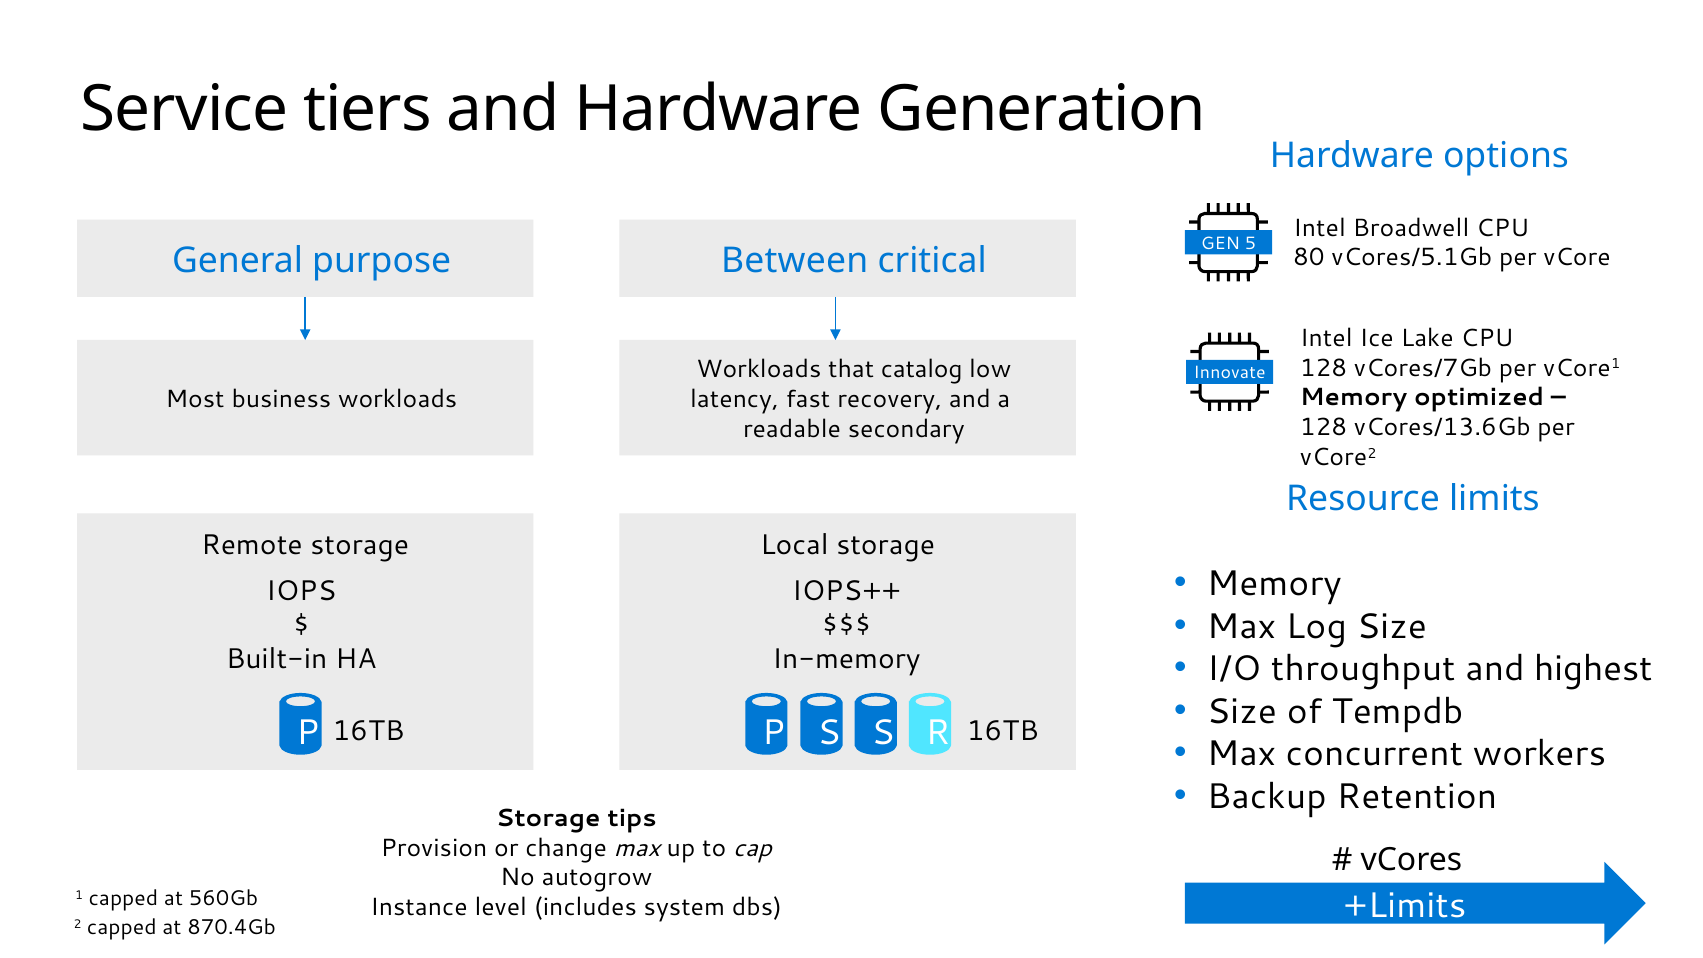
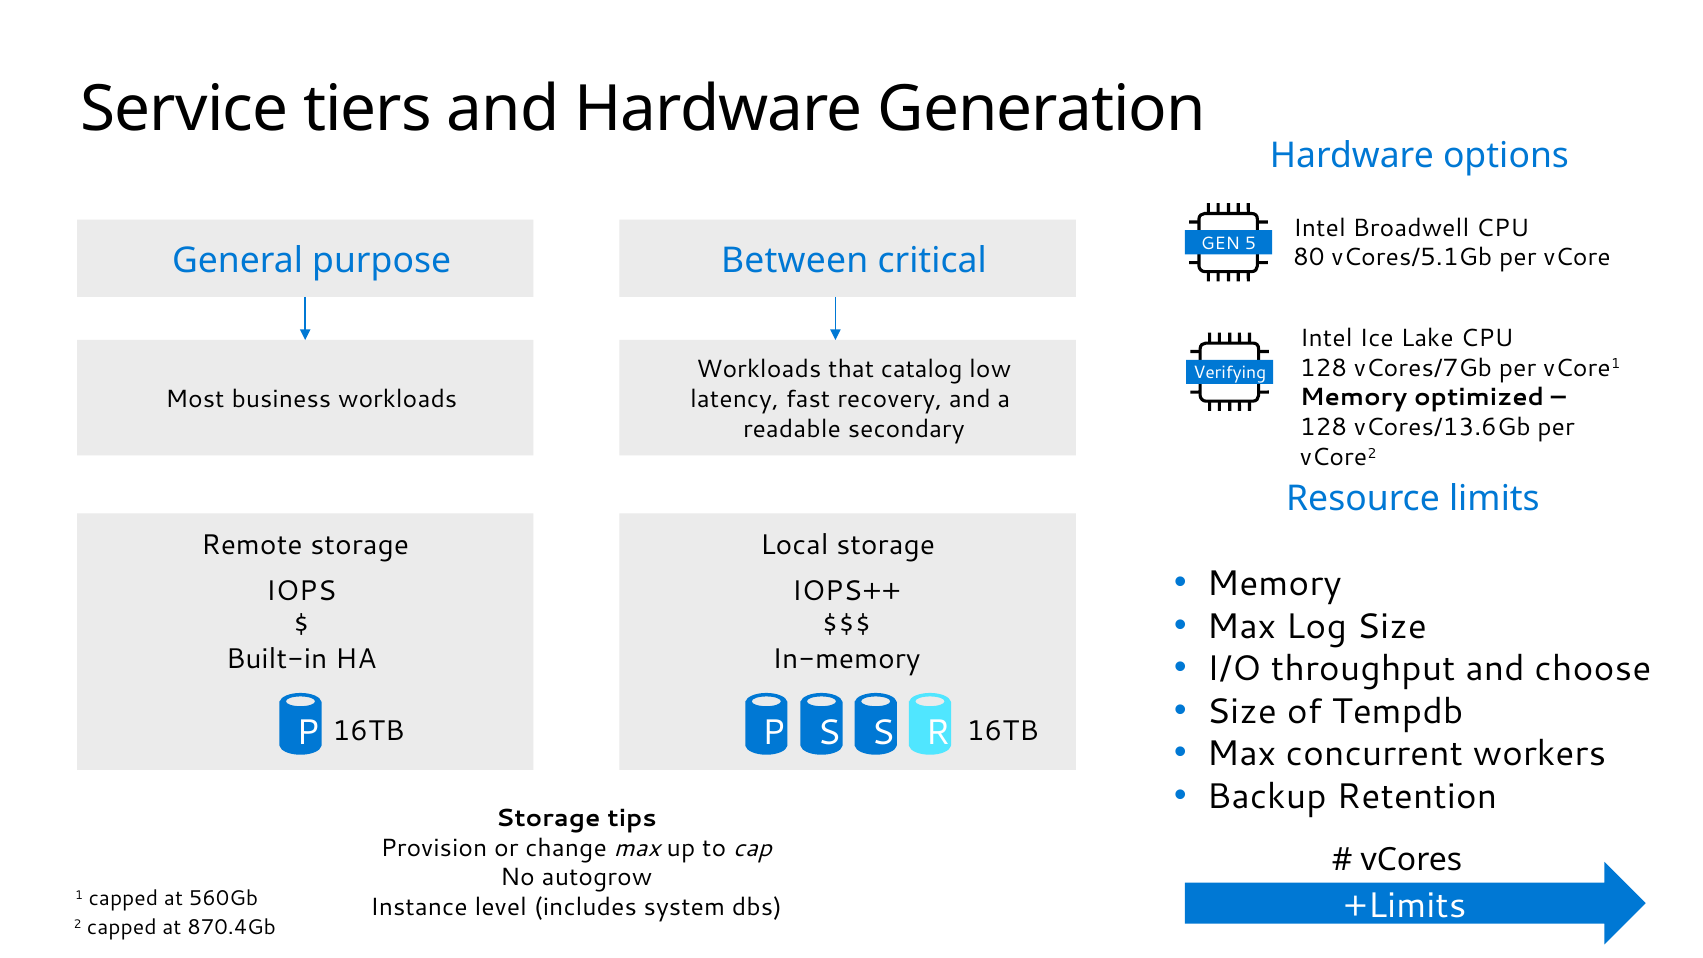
Innovate: Innovate -> Verifying (1230, 373)
highest: highest -> choose (1593, 669)
